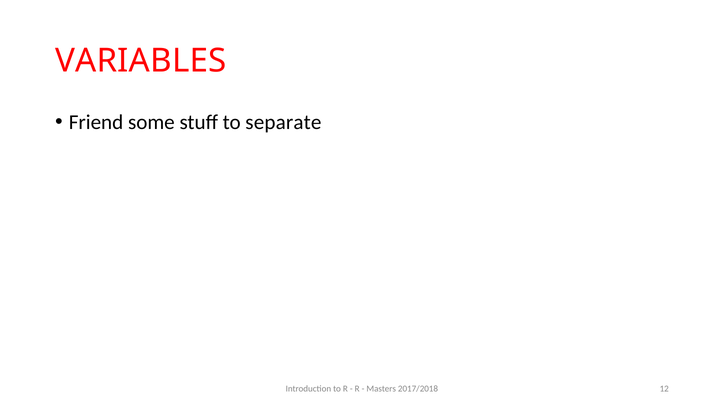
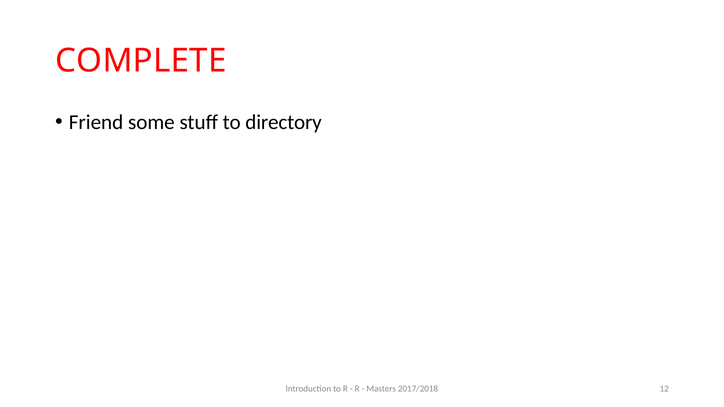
VARIABLES: VARIABLES -> COMPLETE (141, 61)
separate: separate -> directory (284, 122)
